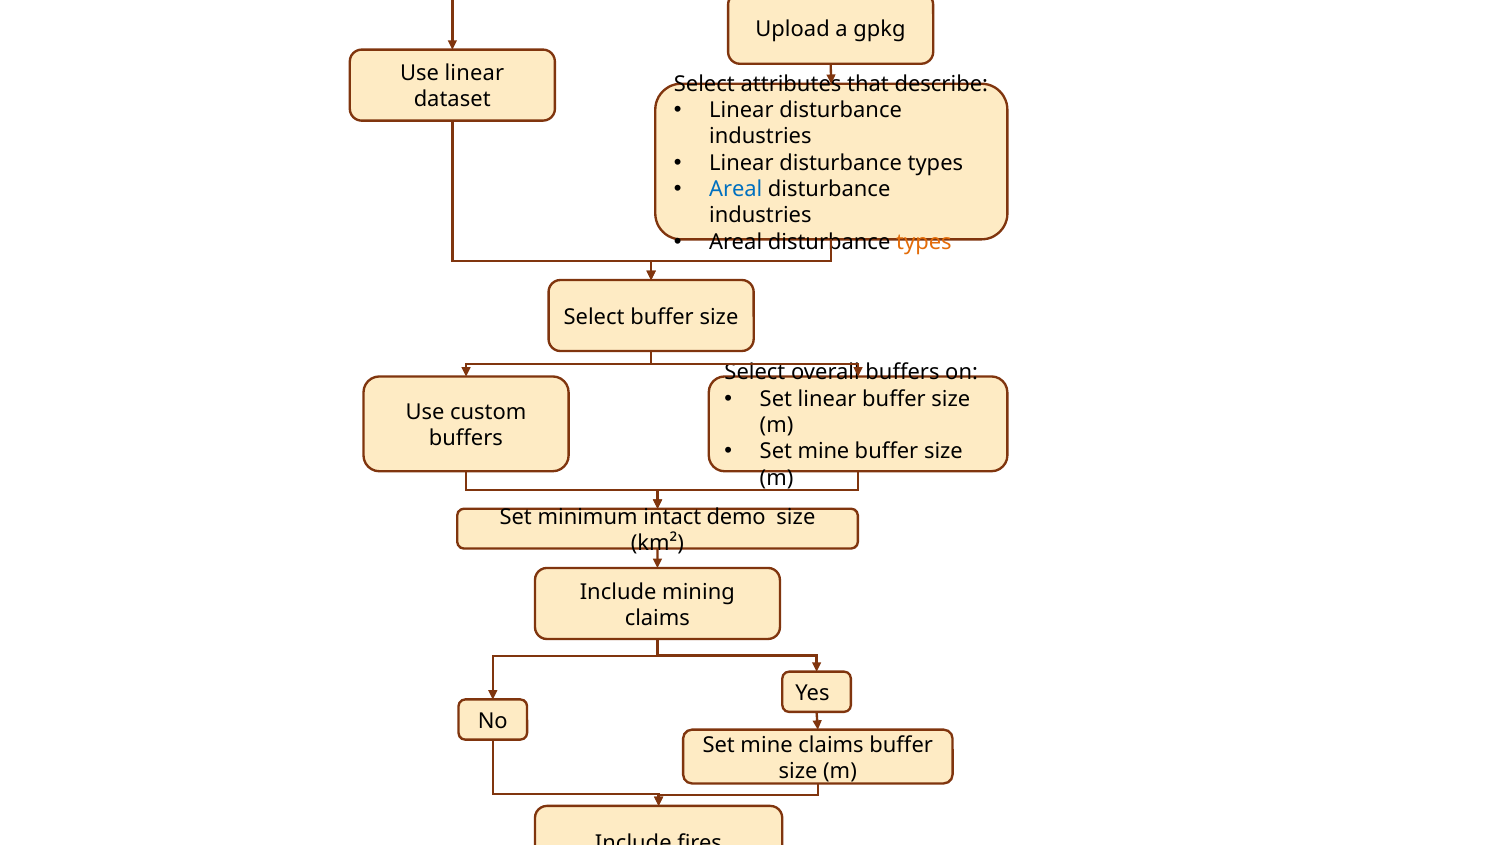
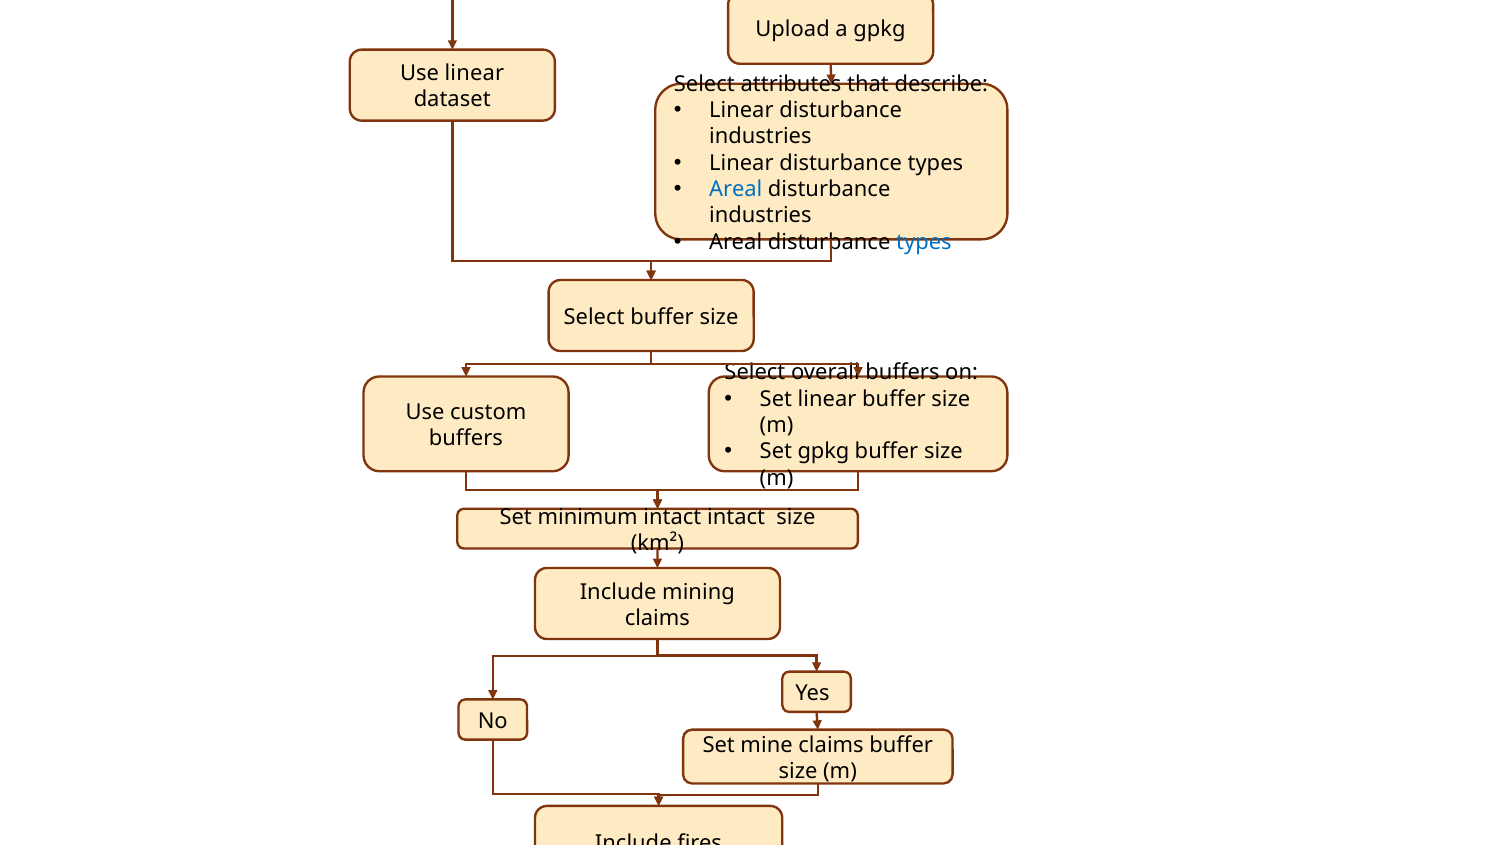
types colour: orange -> blue (924, 242)
mine: mine -> gpkg (823, 452)
intact demo: demo -> intact (736, 517)
